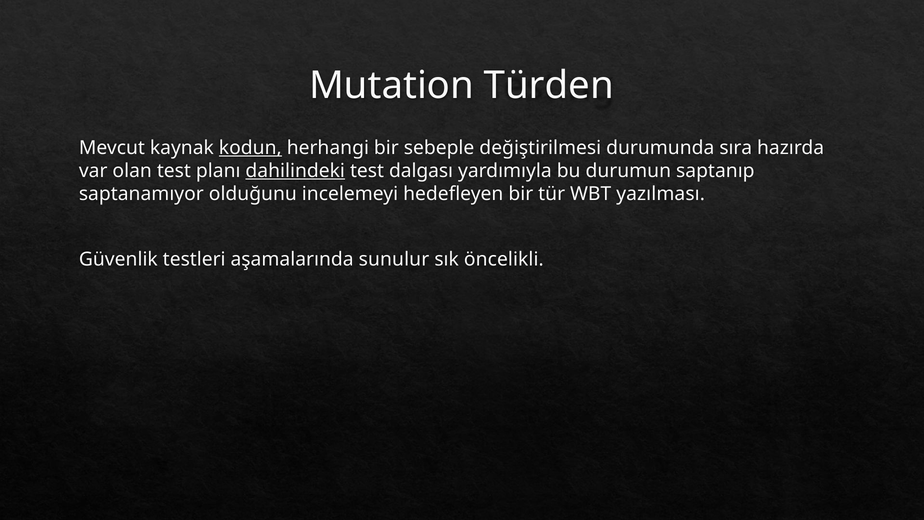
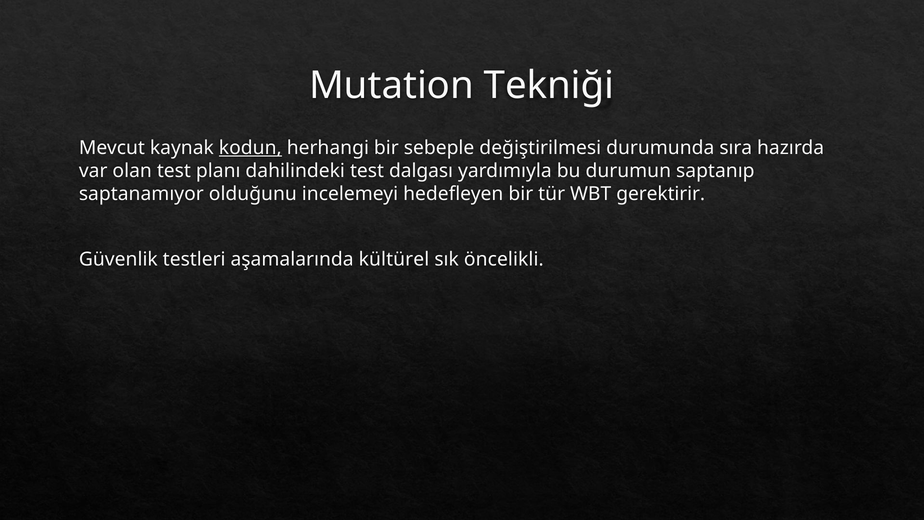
Türden: Türden -> Tekniği (549, 86)
dahilindeki underline: present -> none (295, 171)
yazılması: yazılması -> gerektirir (661, 194)
sunulur: sunulur -> kültürel (394, 259)
